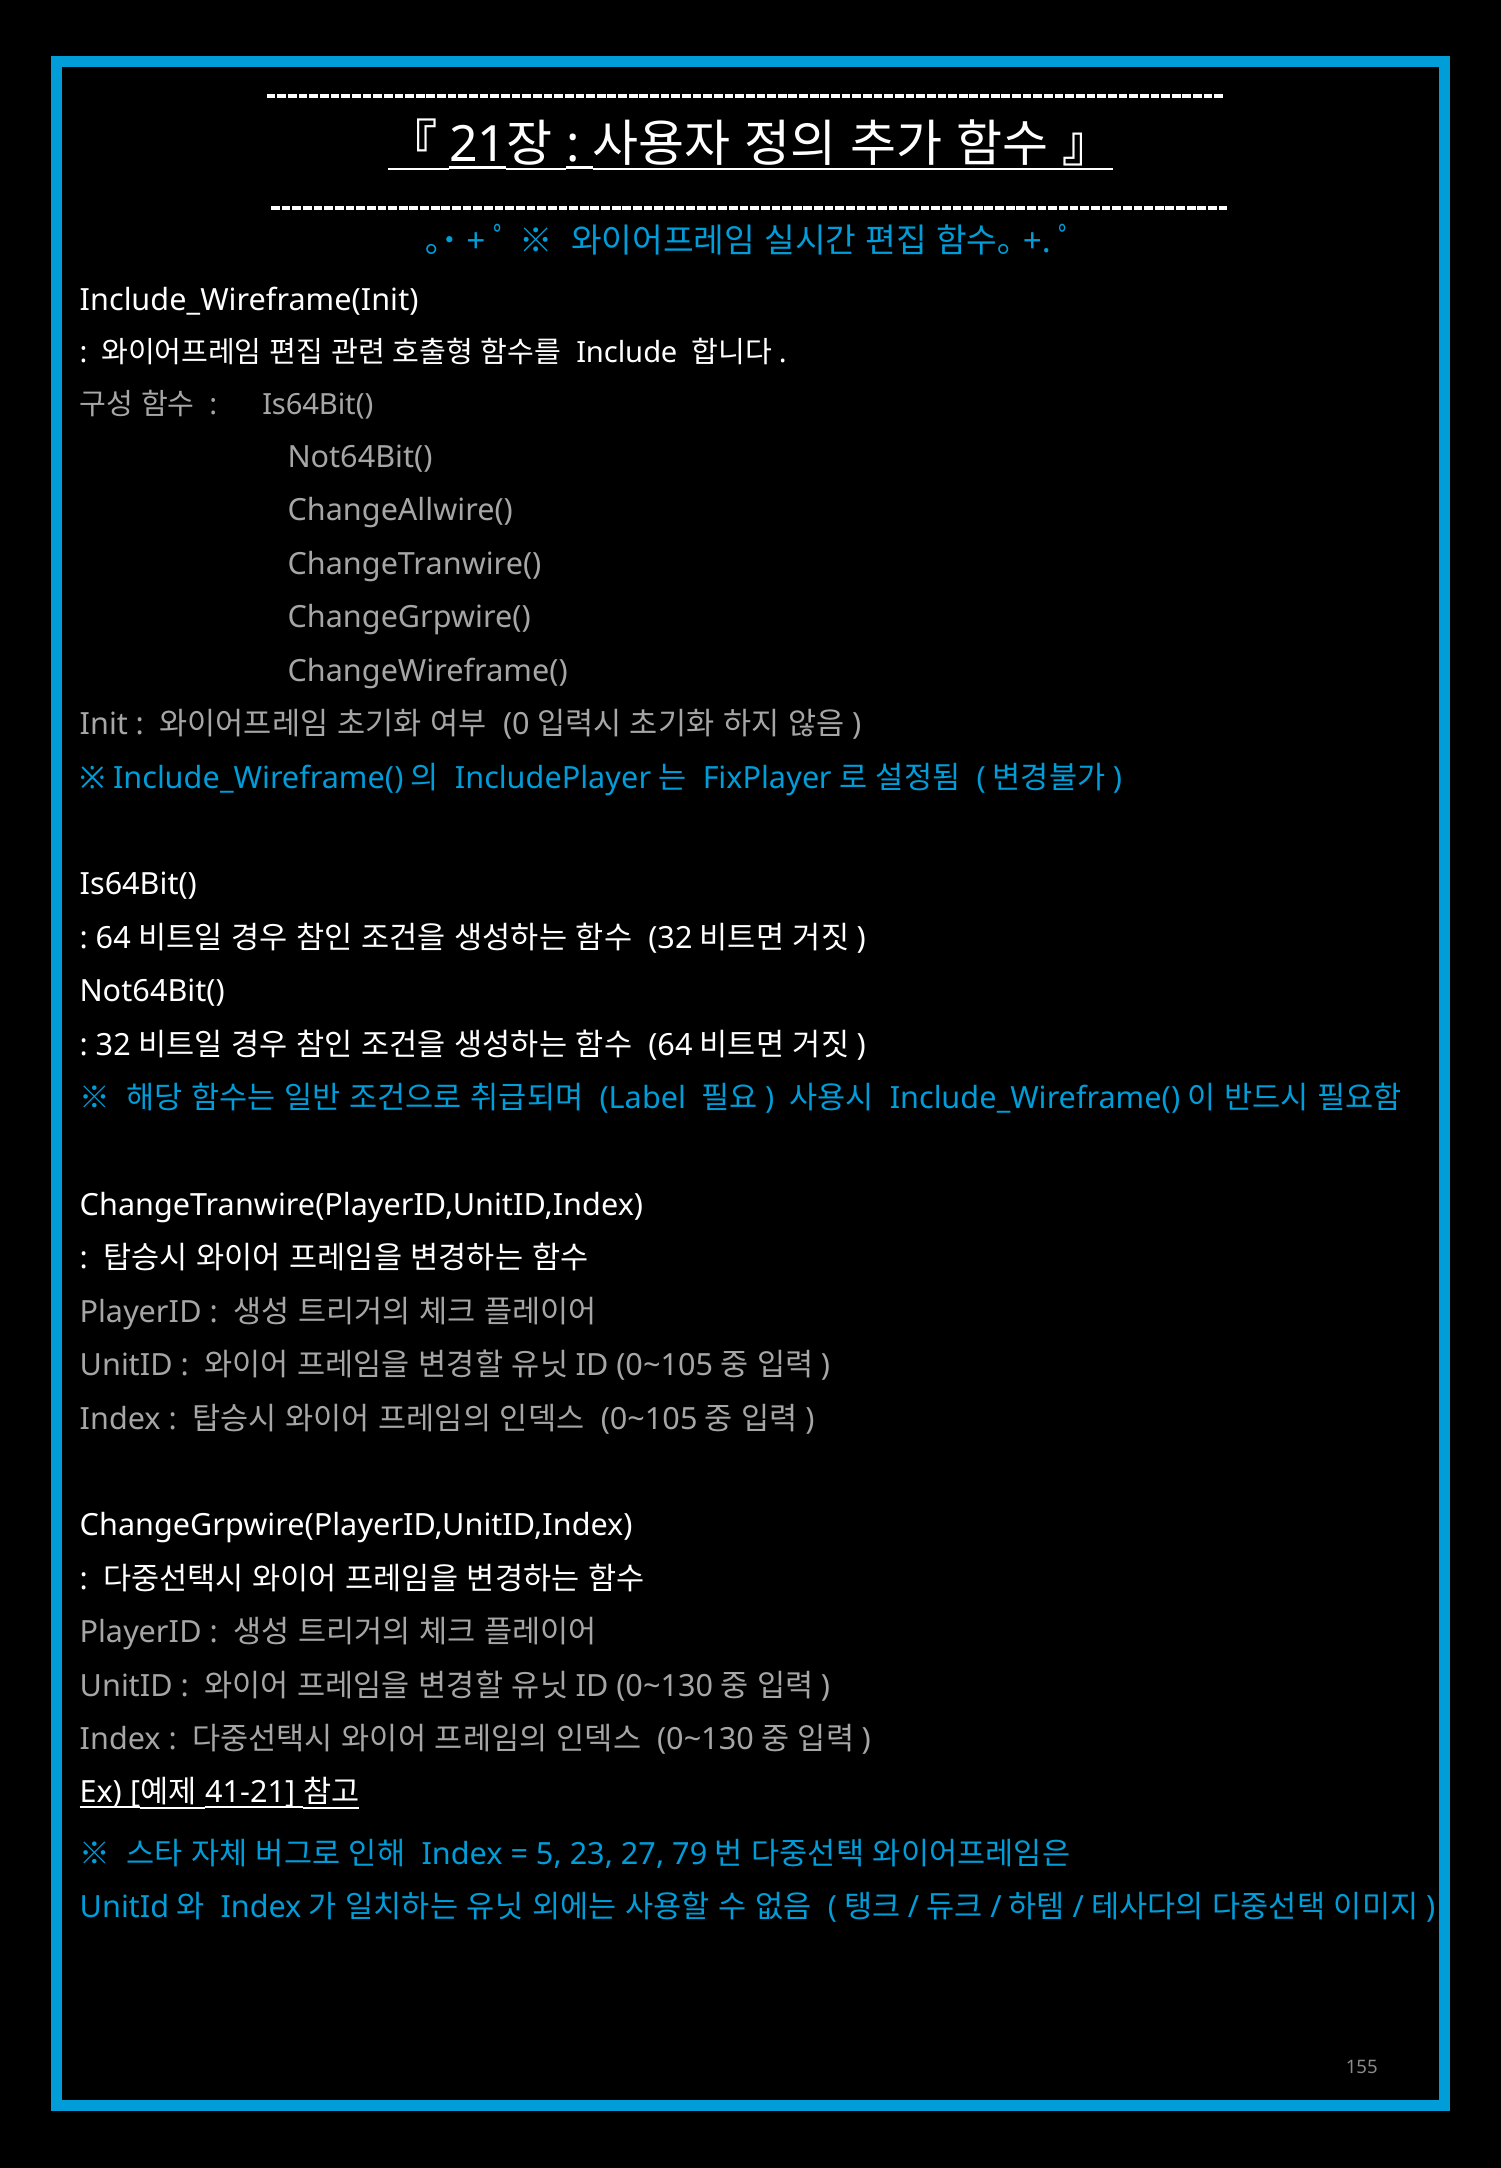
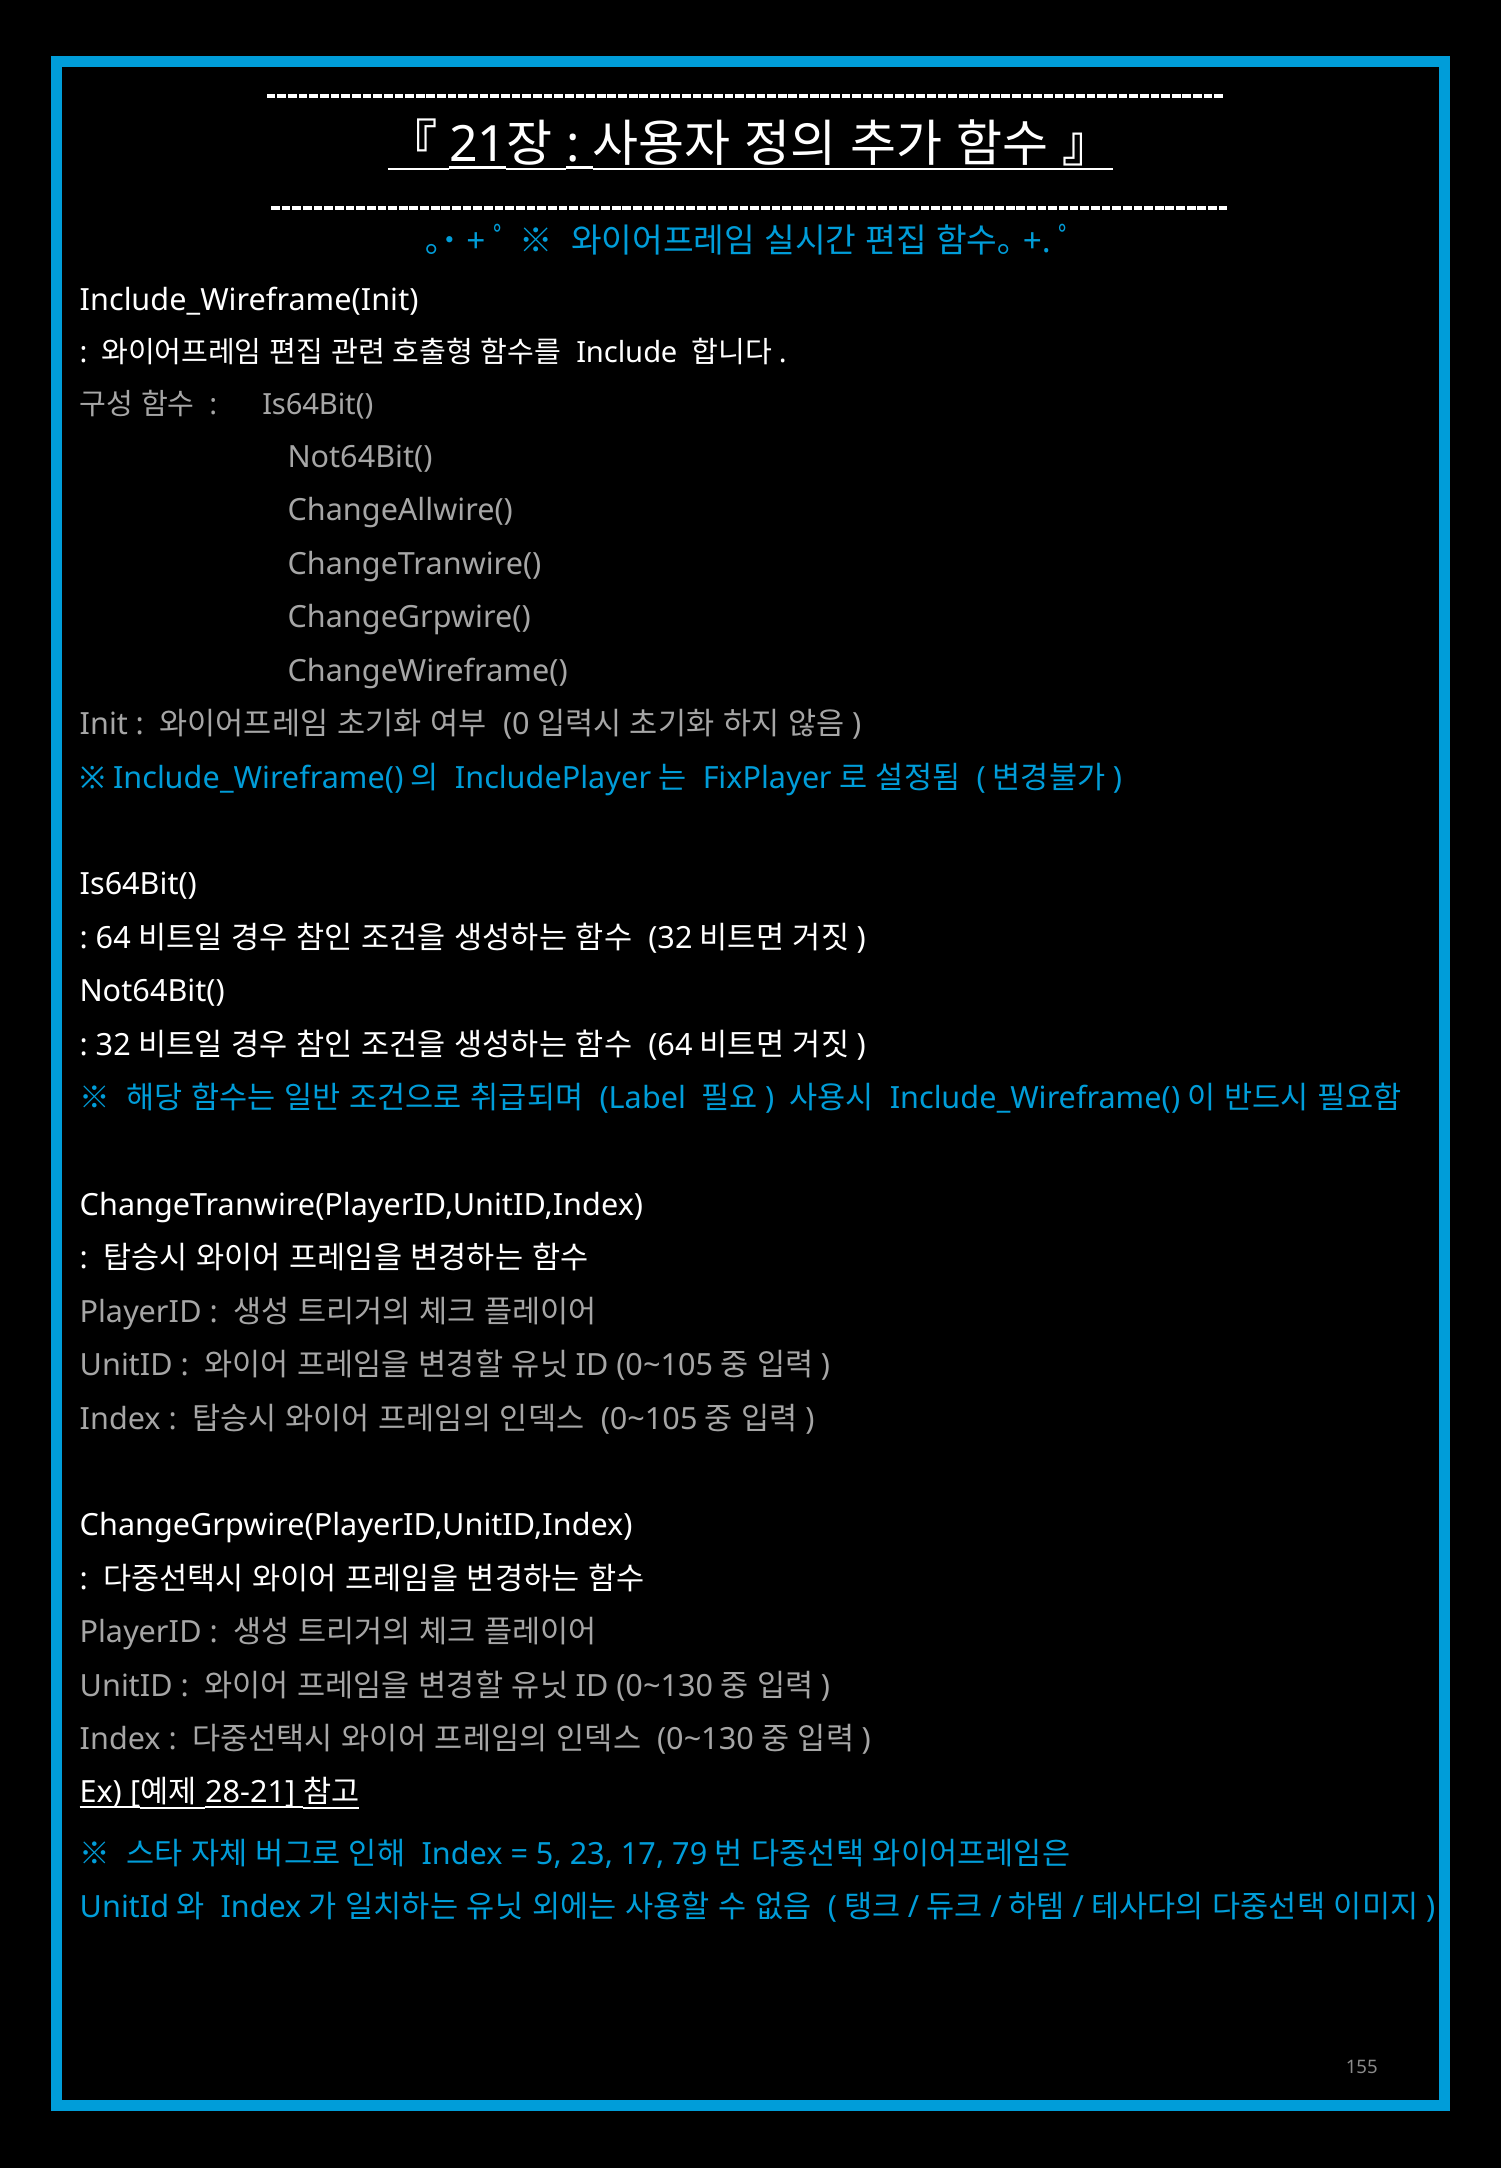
41-21: 41-21 -> 28-21 (250, 1793)
27: 27 -> 17 (643, 1854)
